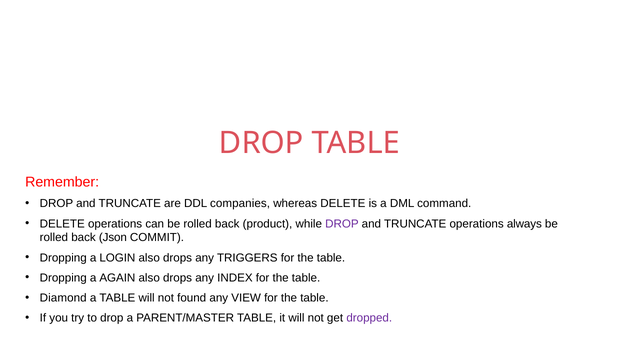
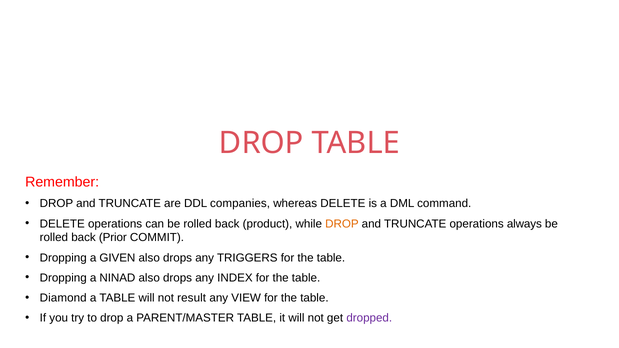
DROP colour: purple -> orange (342, 224)
Json: Json -> Prior (113, 238)
LOGIN: LOGIN -> GIVEN (117, 258)
AGAIN: AGAIN -> NINAD (117, 278)
found: found -> result (192, 298)
